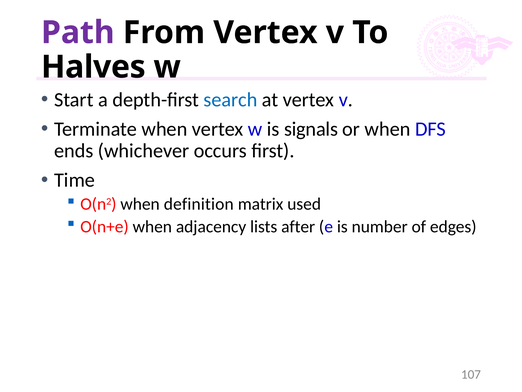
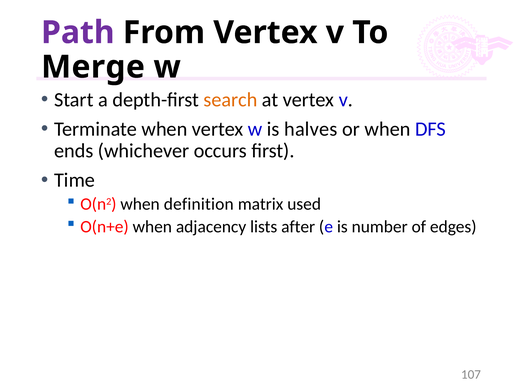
Halves: Halves -> Merge (93, 67)
search colour: blue -> orange (231, 100)
signals: signals -> halves (311, 129)
